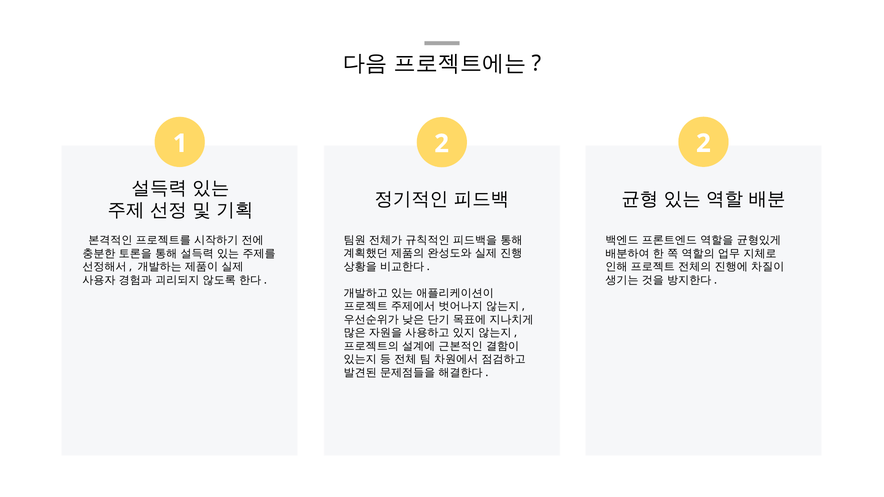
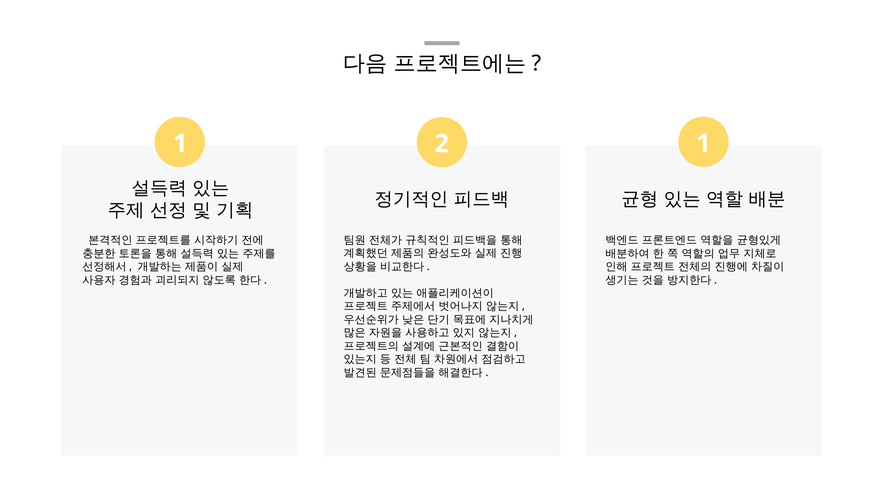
2 2: 2 -> 1 (703, 143)
